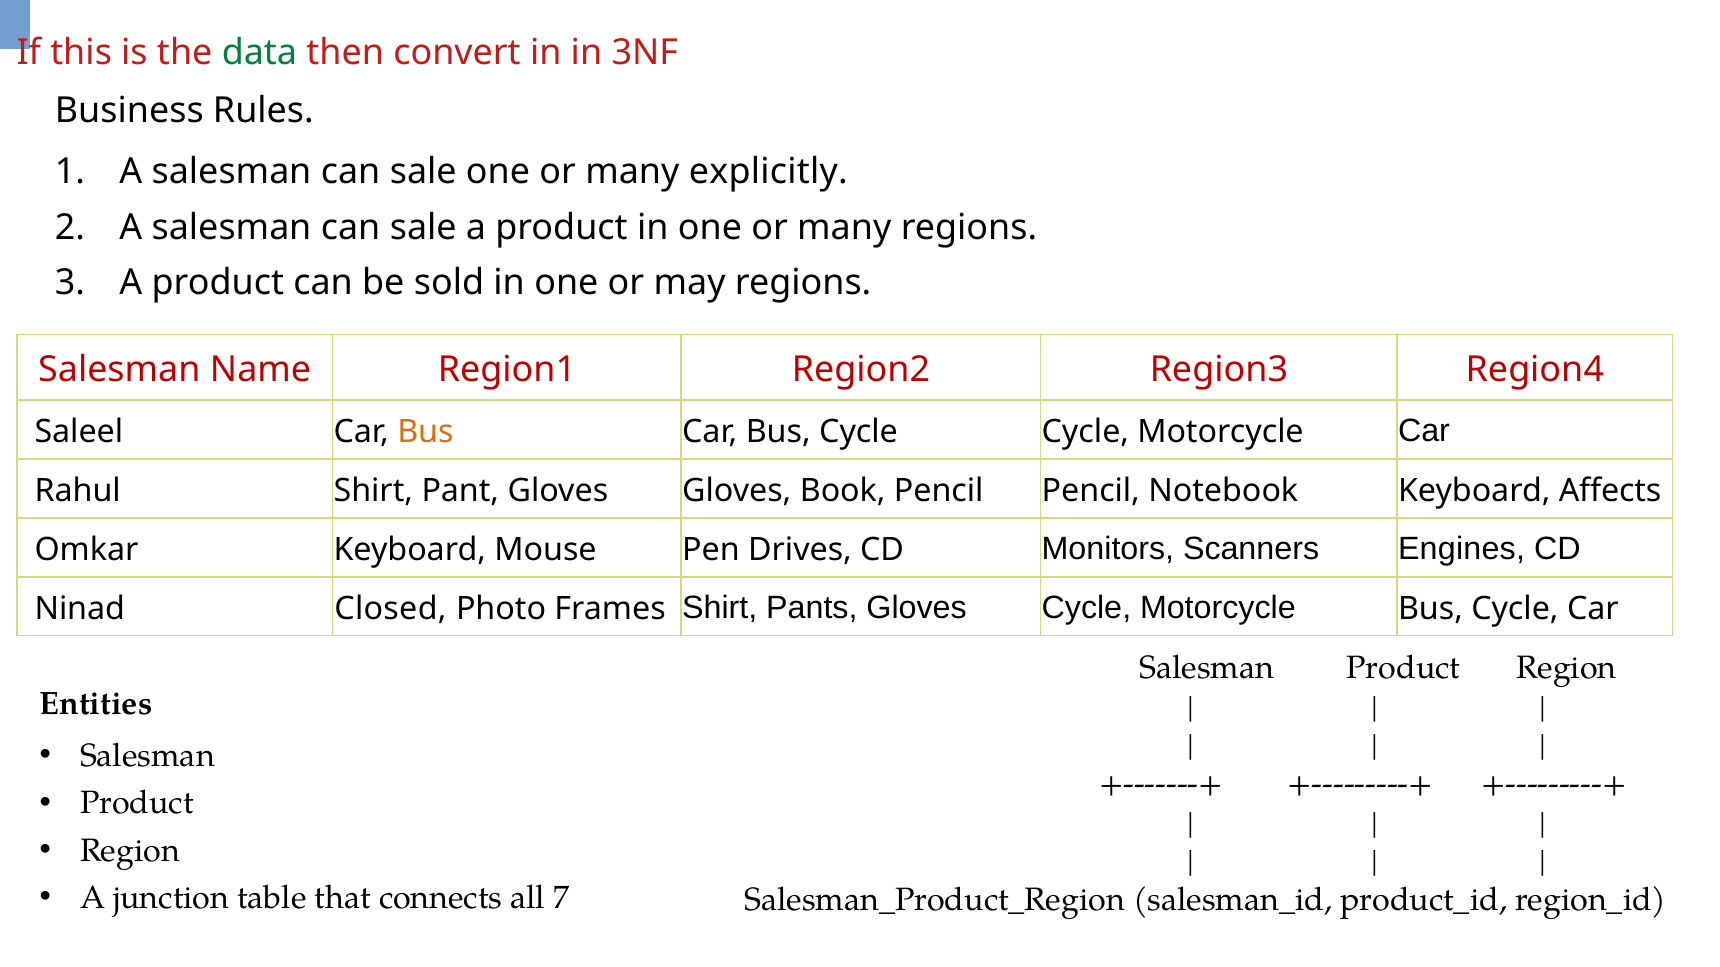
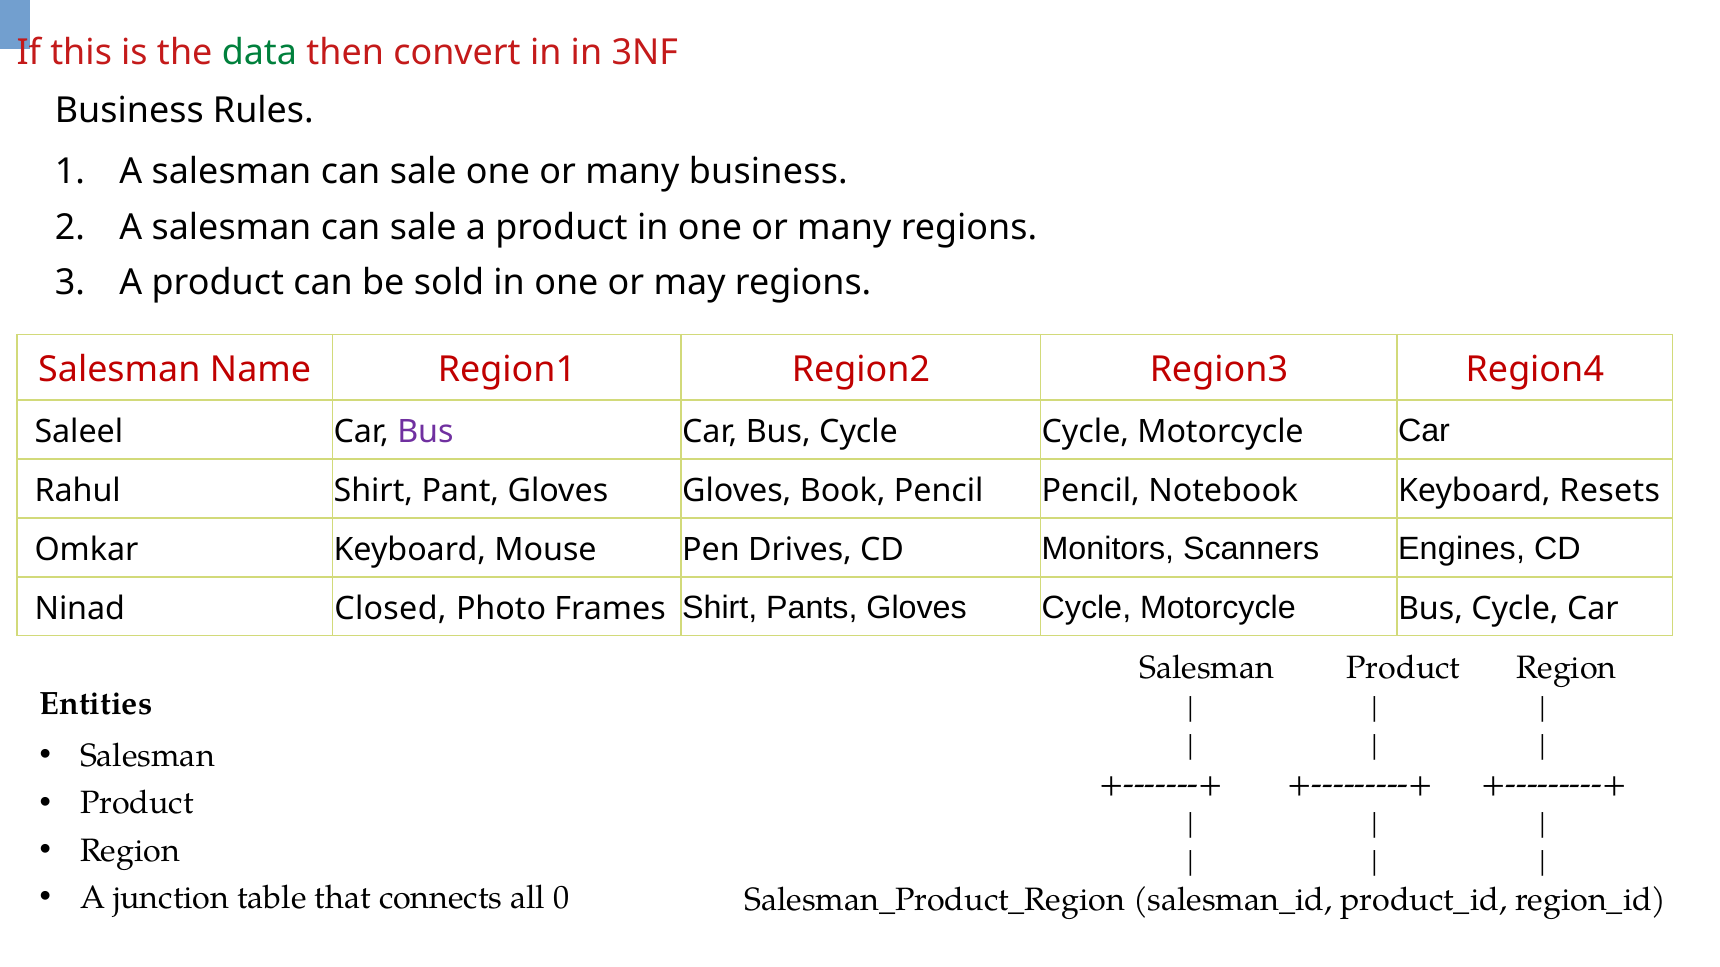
many explicitly: explicitly -> business (768, 171)
Bus colour: orange -> purple (425, 432)
Affects: Affects -> Resets (1610, 491)
7: 7 -> 0 (561, 898)
